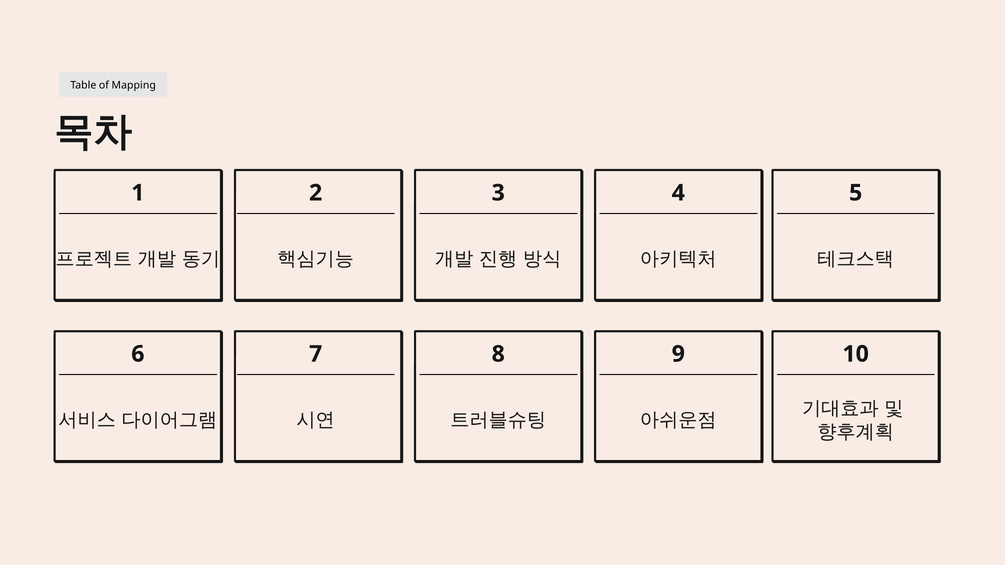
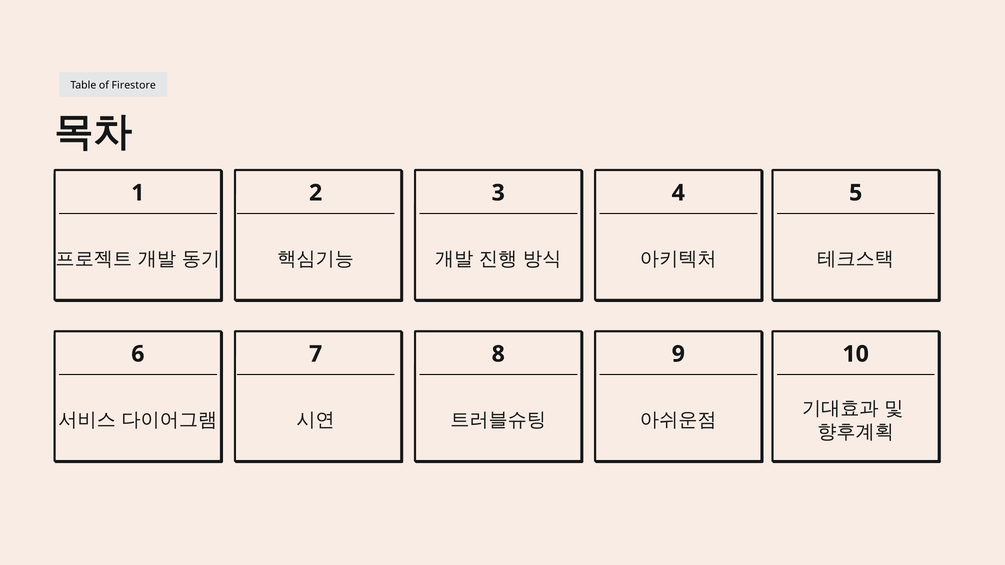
Mapping: Mapping -> Firestore (134, 85)
